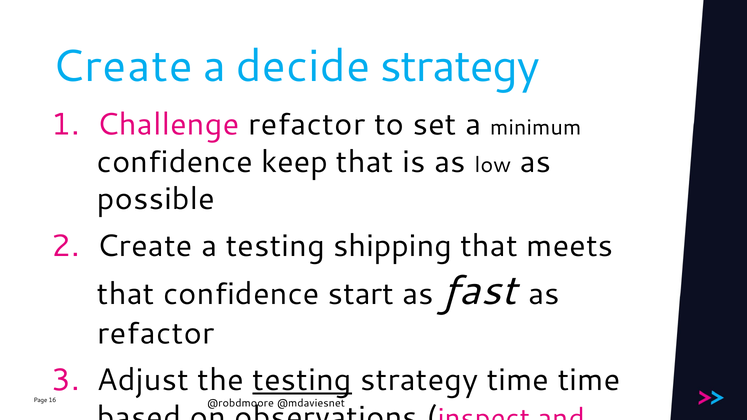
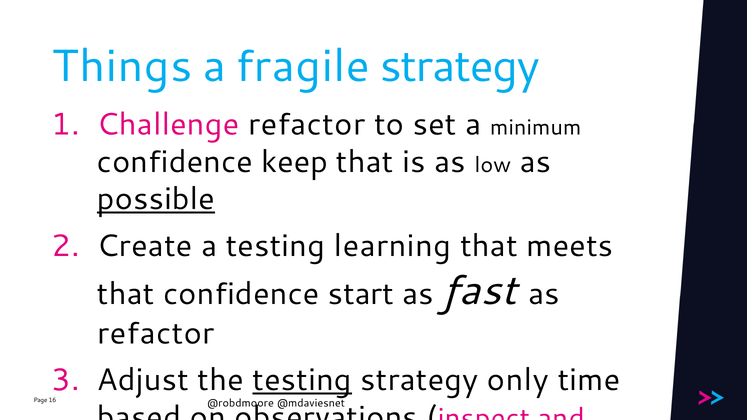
Create: Create -> Things (122, 67)
decide: decide -> fragile (303, 67)
possible underline: none -> present (156, 199)
shipping: shipping -> learning (392, 246)
strategy time: time -> only (518, 381)
